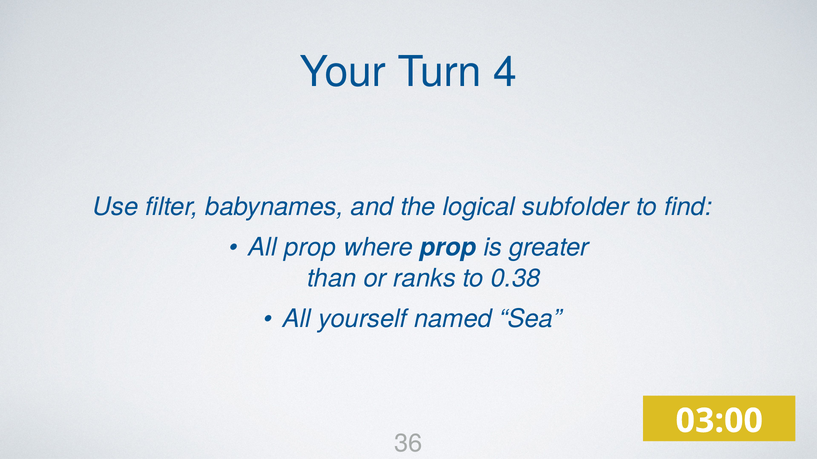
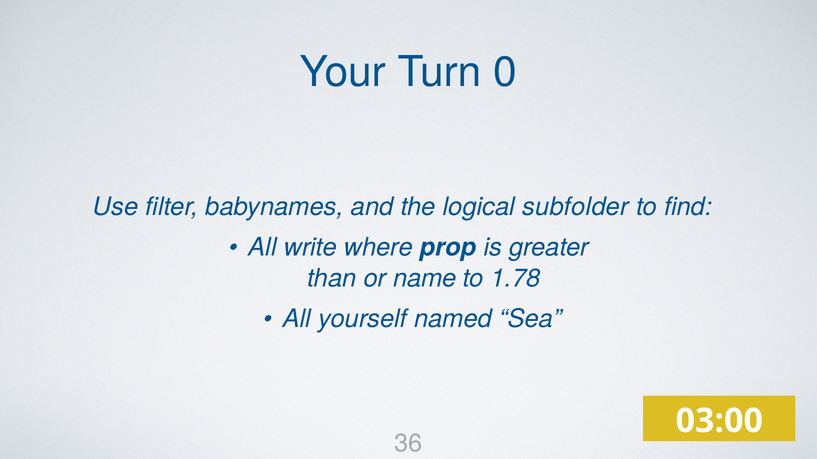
4: 4 -> 0 (505, 72)
All prop: prop -> write (310, 248)
ranks: ranks -> name (425, 278)
0.38: 0.38 -> 1.78 (516, 278)
